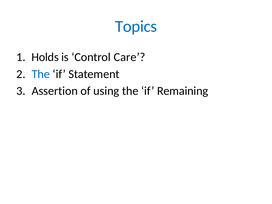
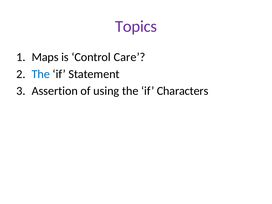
Topics colour: blue -> purple (136, 26)
Holds: Holds -> Maps (45, 57)
Remaining: Remaining -> Characters (183, 91)
